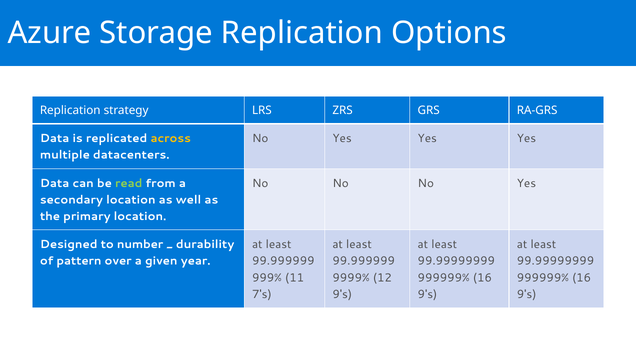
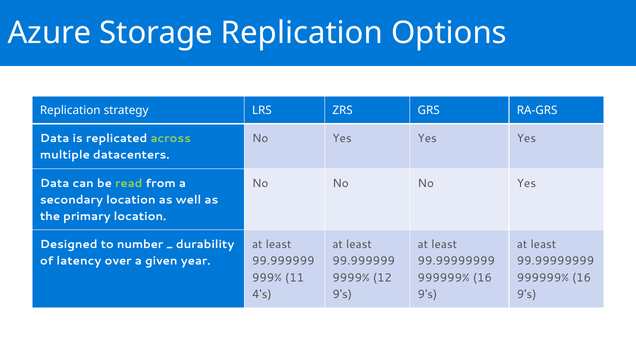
across colour: yellow -> light green (171, 138)
pattern: pattern -> latency (79, 261)
7's: 7's -> 4's (262, 294)
